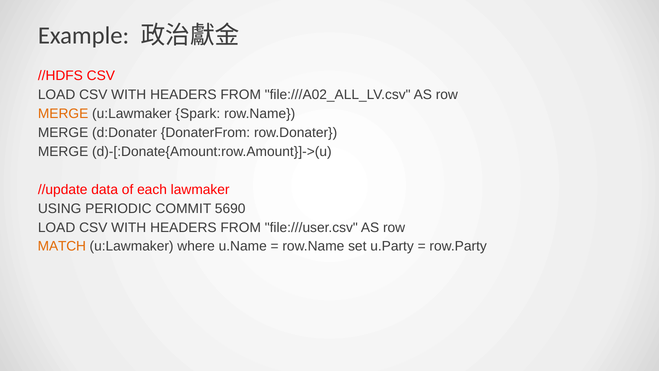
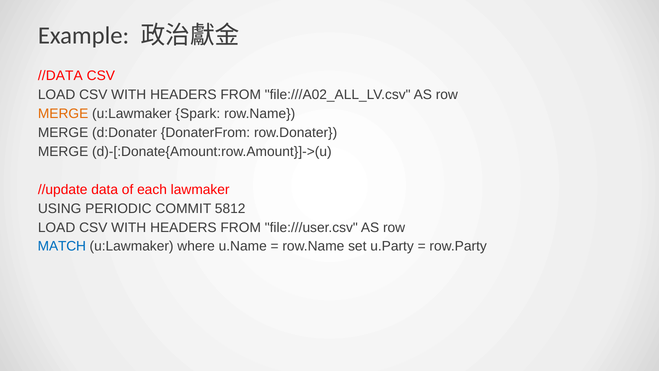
//HDFS: //HDFS -> //DATA (60, 76)
5690: 5690 -> 5812 (230, 208)
MATCH colour: orange -> blue (62, 246)
